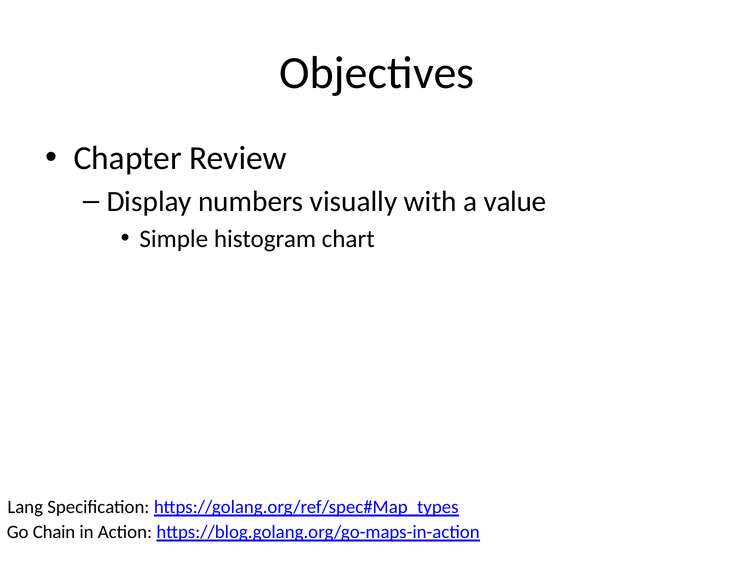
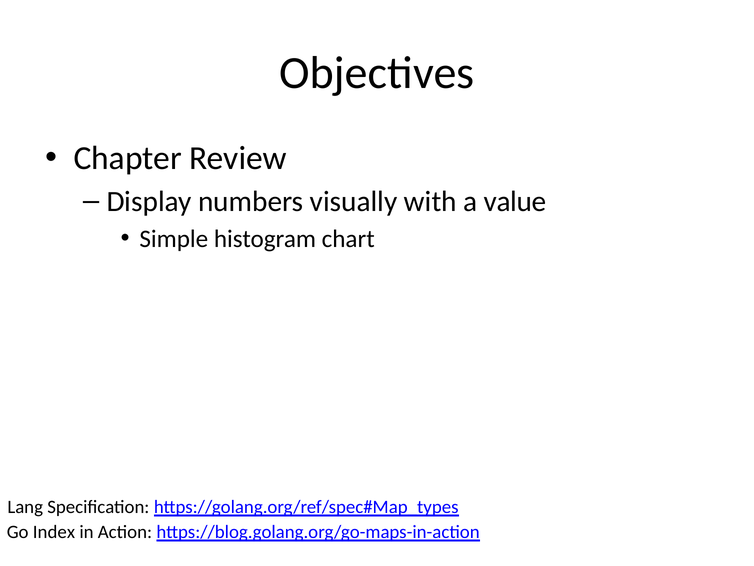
Chain: Chain -> Index (54, 532)
